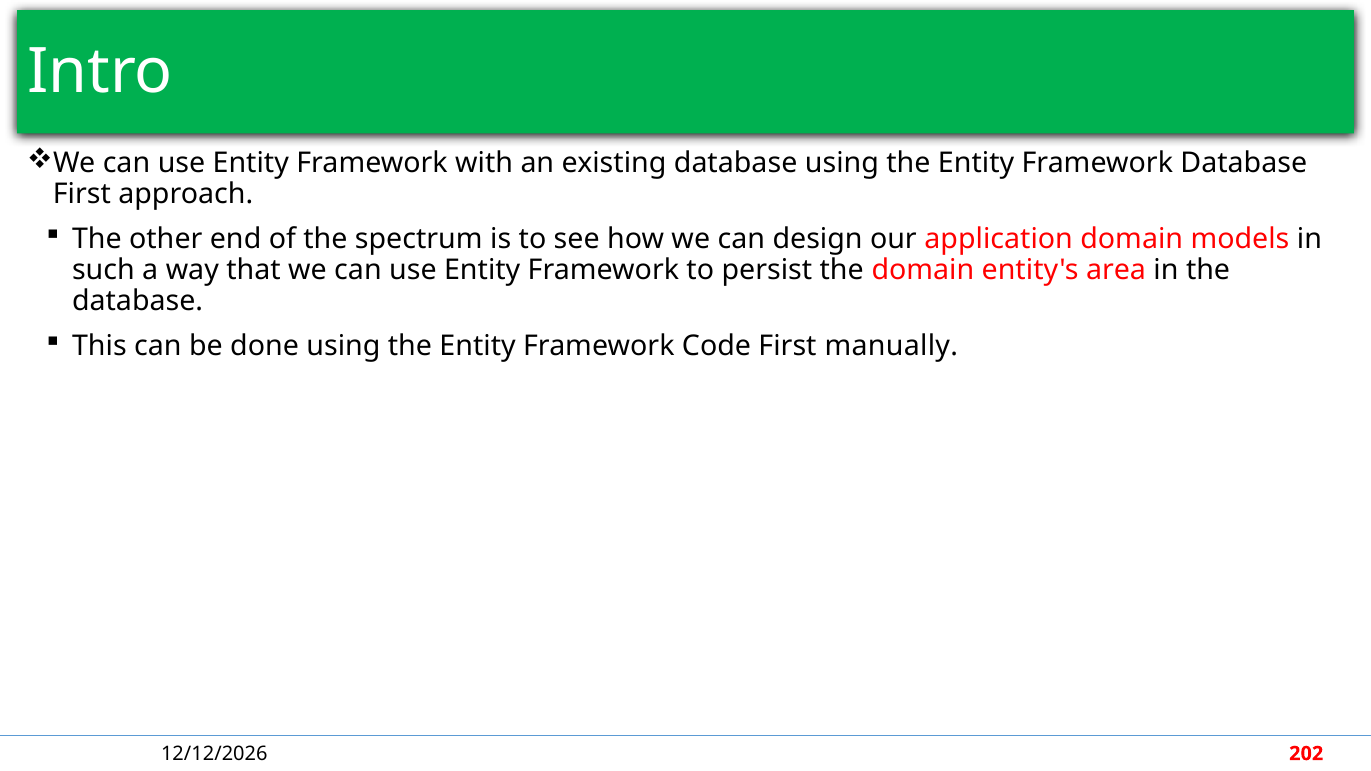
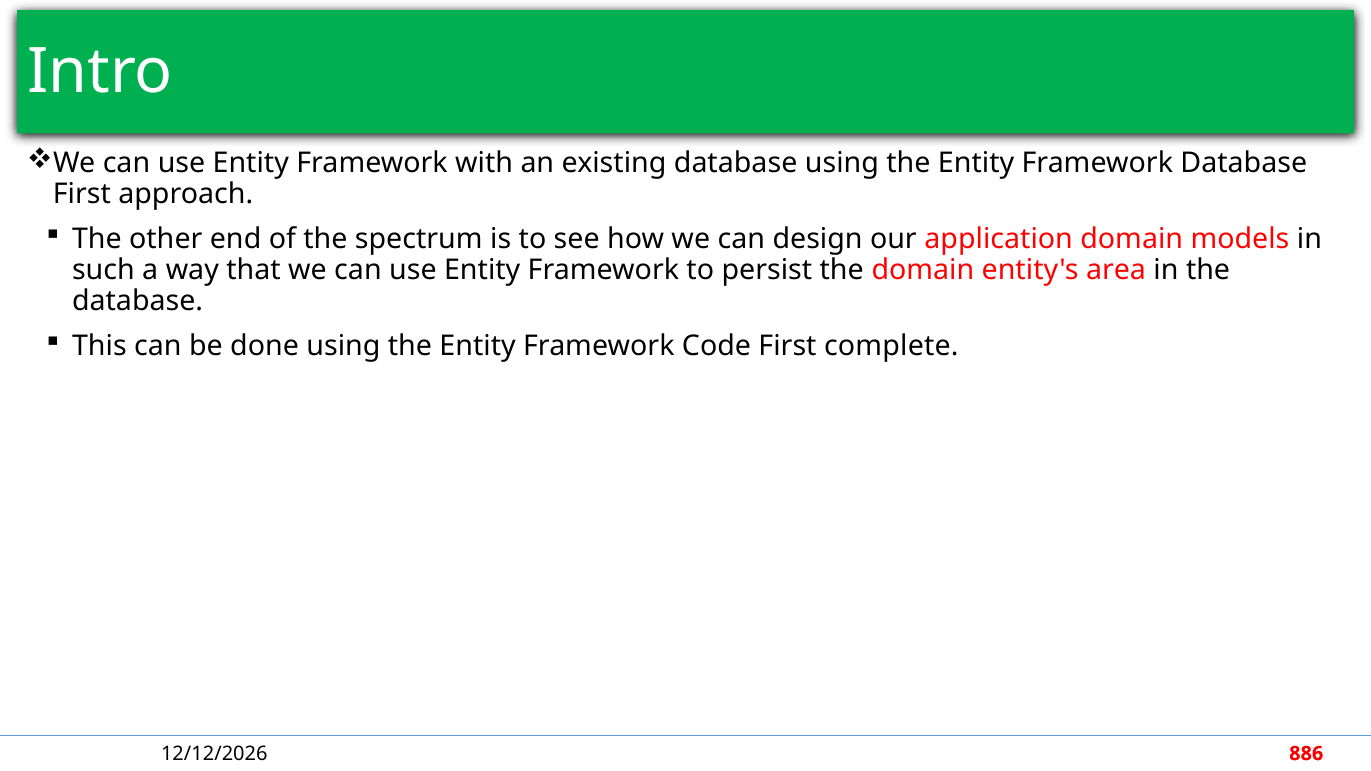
manually: manually -> complete (891, 346)
202: 202 -> 886 (1306, 754)
